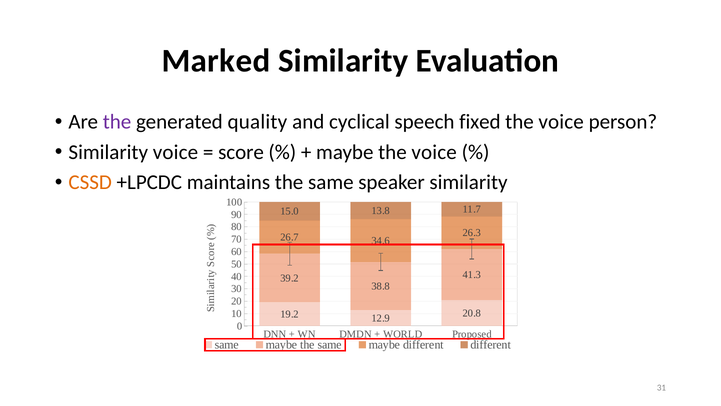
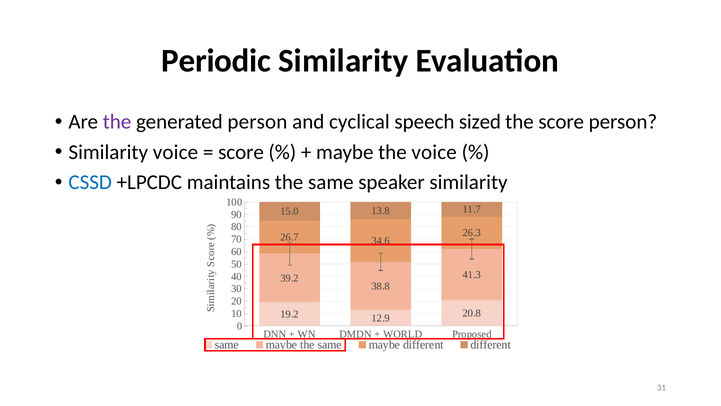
Marked: Marked -> Periodic (216, 61)
generated quality: quality -> person (257, 122)
fixed: fixed -> sized (480, 122)
voice: voice -> score (561, 122)
CSSD colour: orange -> blue (90, 182)
